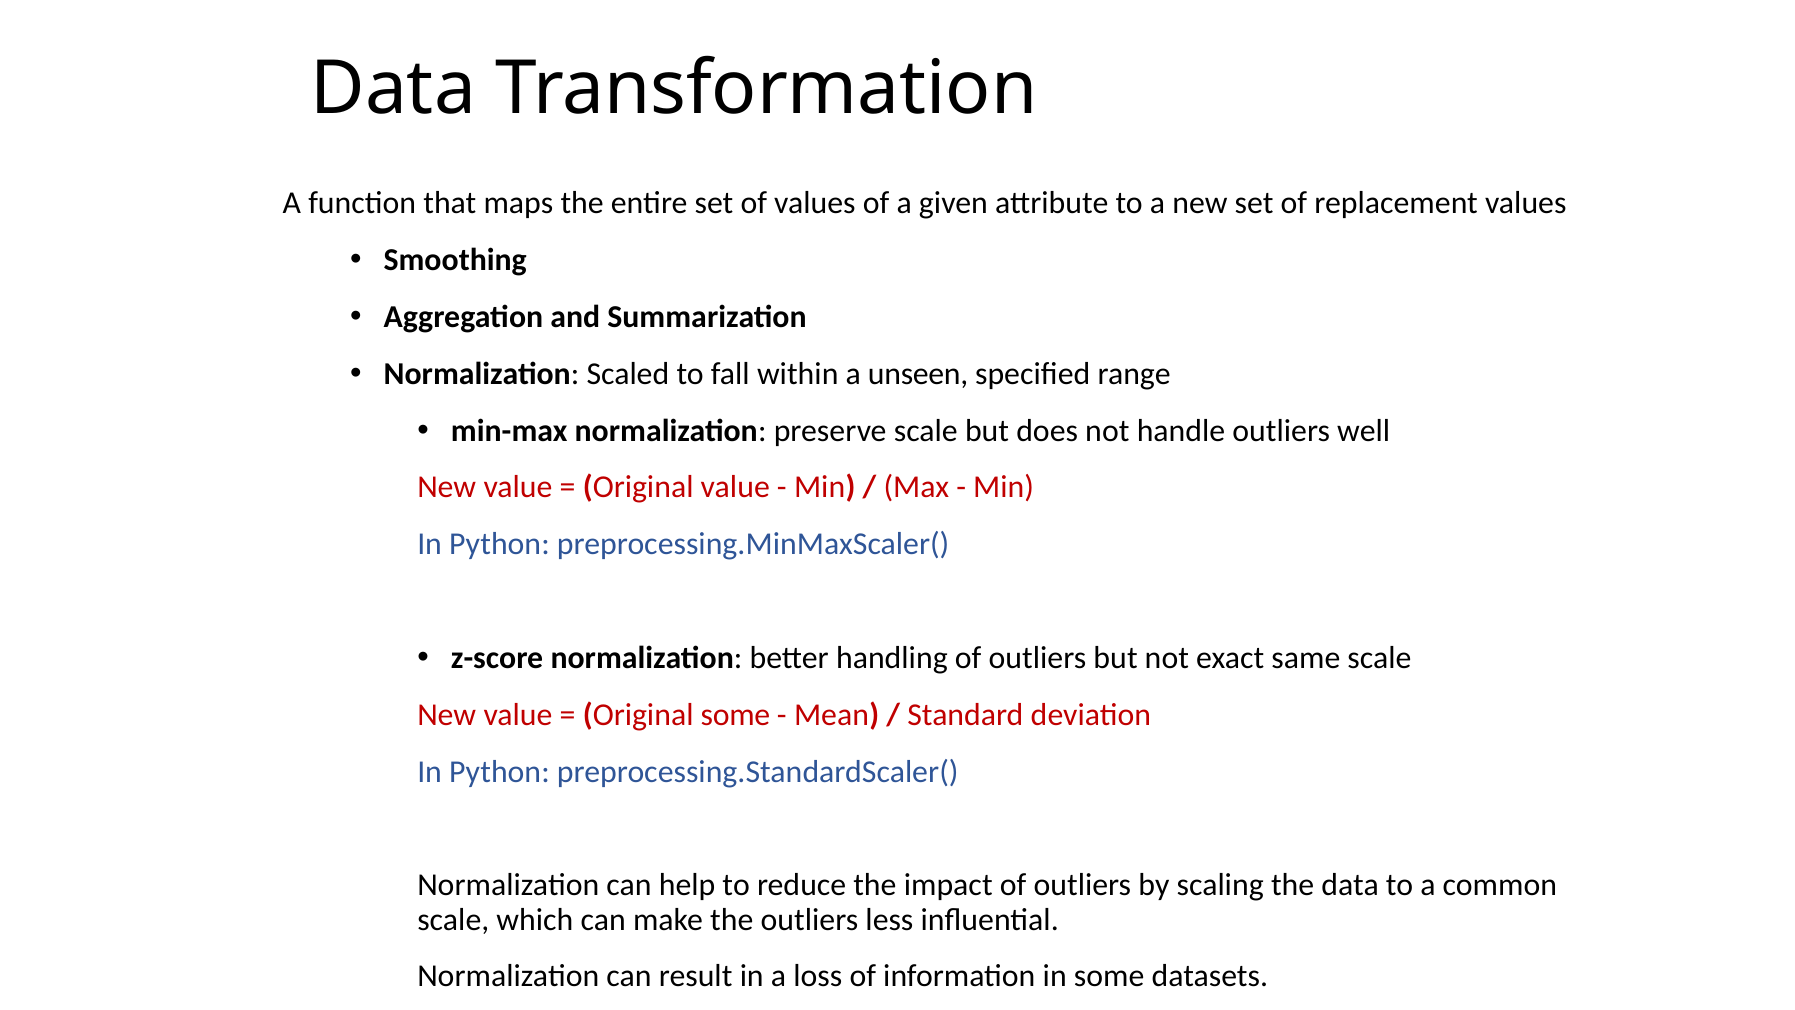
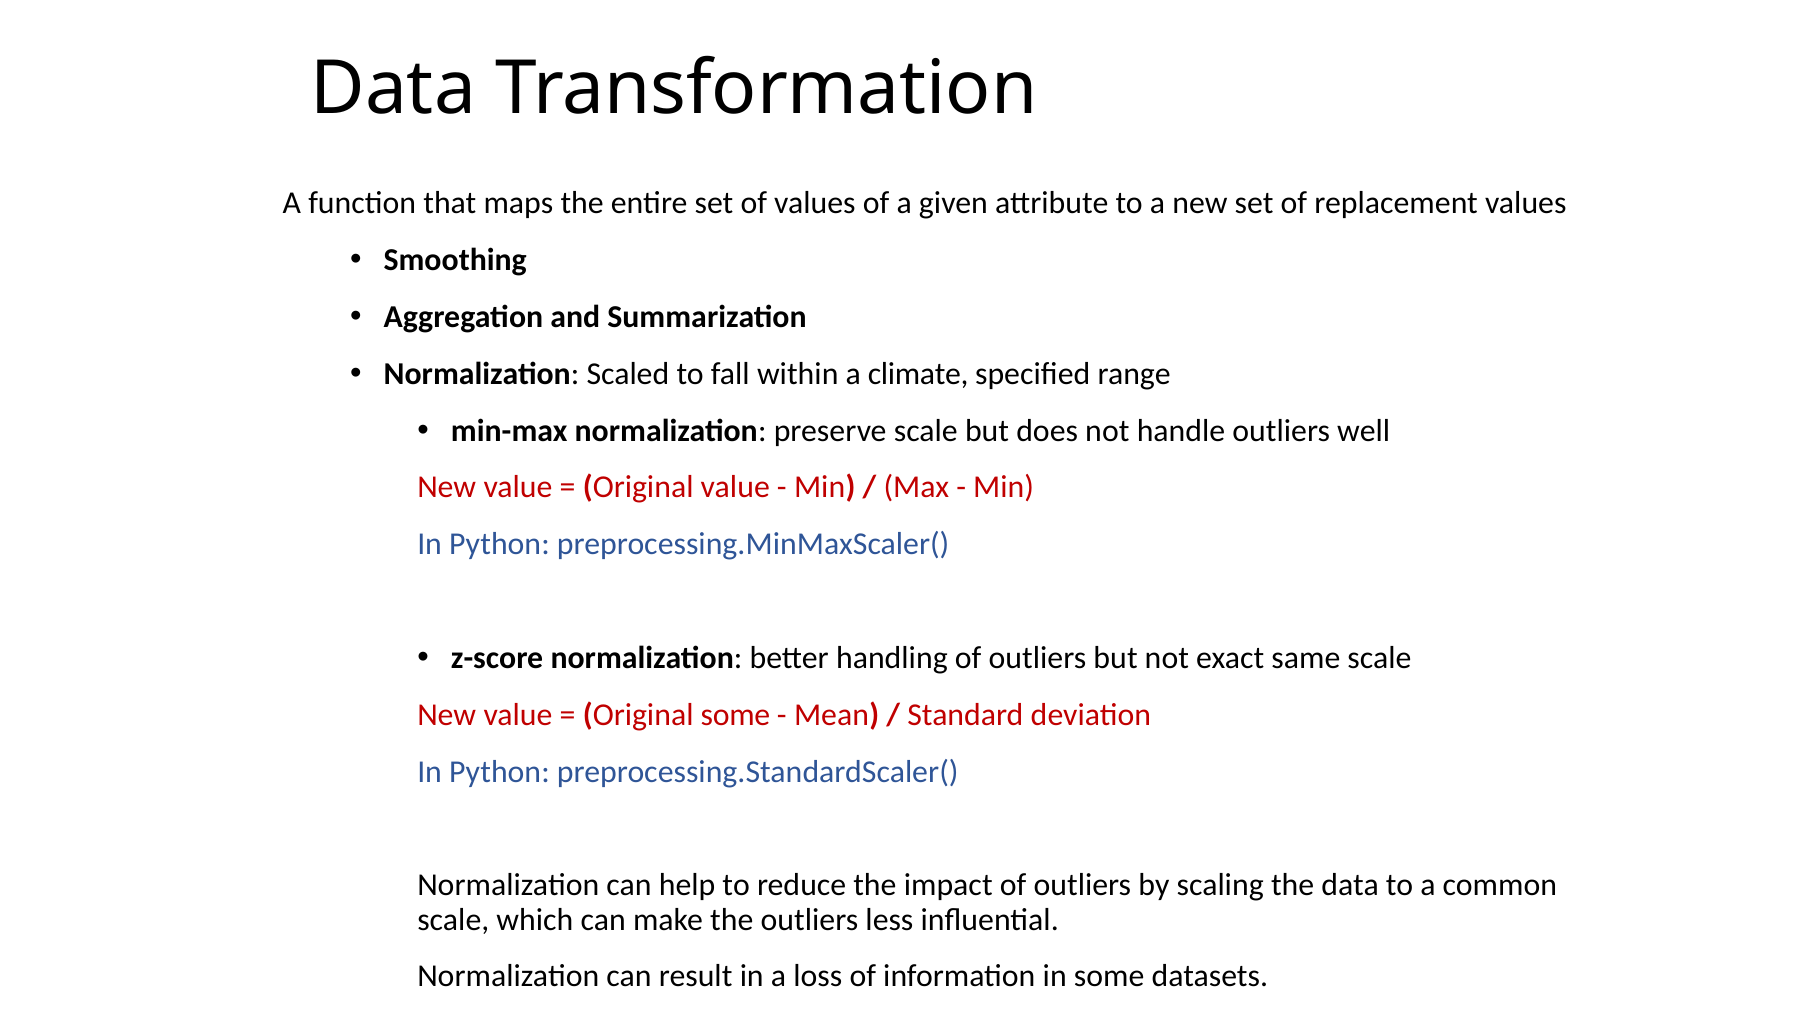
unseen: unseen -> climate (918, 374)
